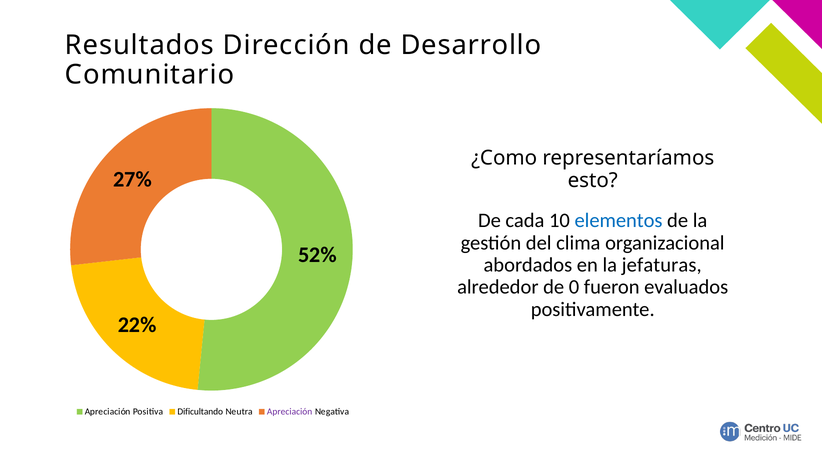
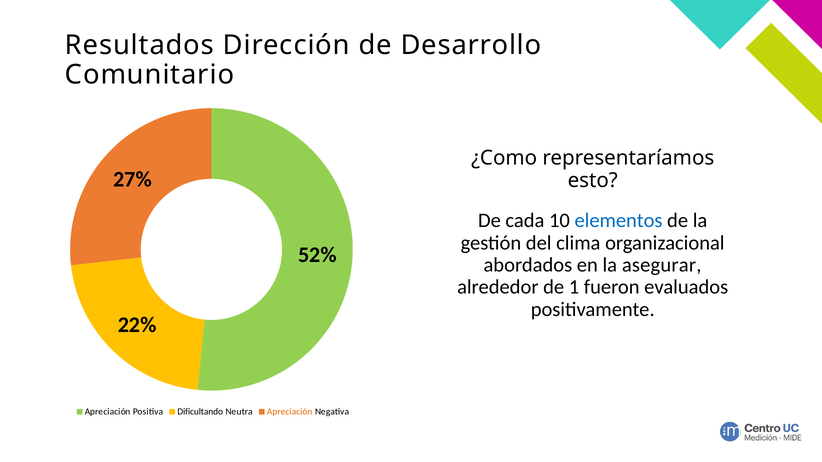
jefaturas: jefaturas -> asegurar (662, 265)
0: 0 -> 1 (574, 287)
Apreciación colour: purple -> orange (290, 412)
